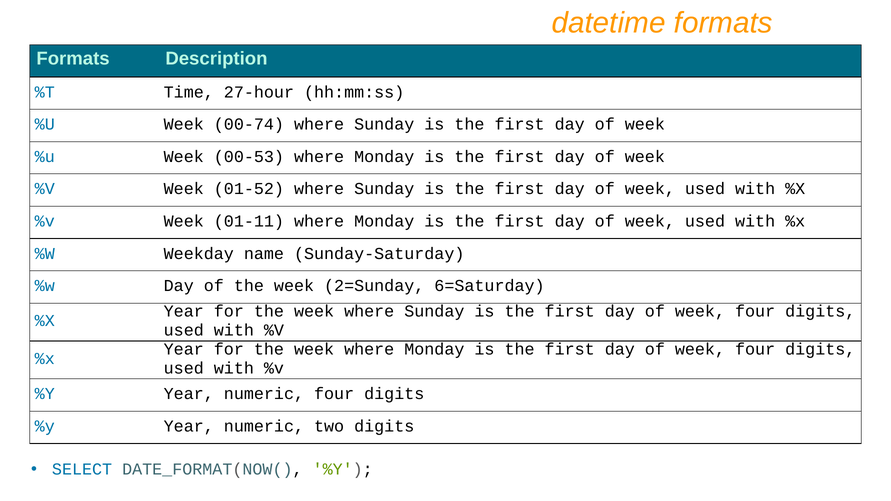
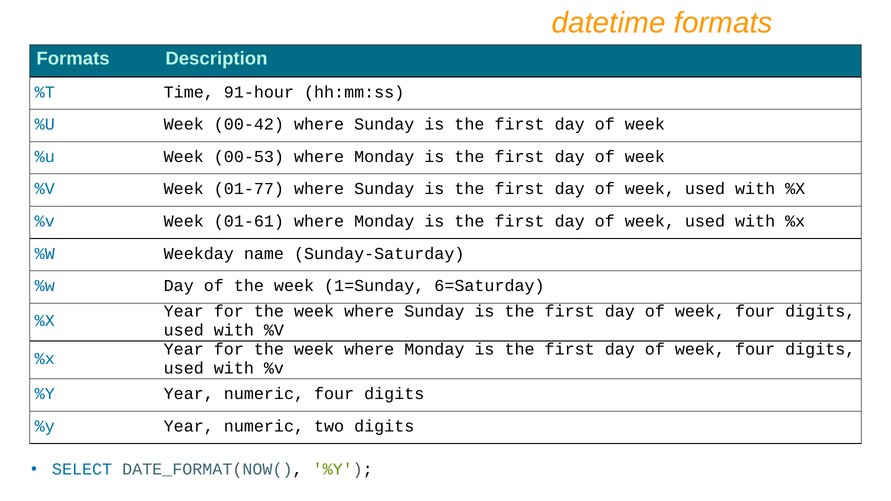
27-hour: 27-hour -> 91-hour (259, 92)
00-74: 00-74 -> 00-42 (249, 124)
01-52: 01-52 -> 01-77 (249, 189)
01-11: 01-11 -> 01-61 (249, 221)
2=Sunday: 2=Sunday -> 1=Sunday (374, 286)
